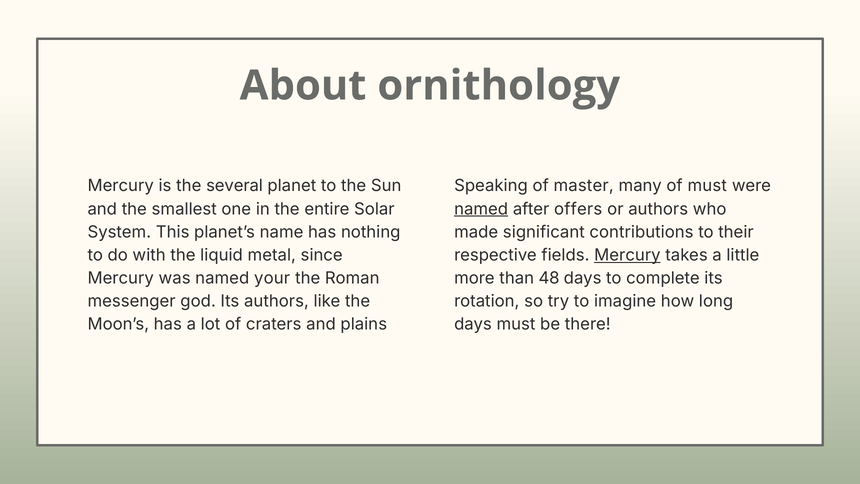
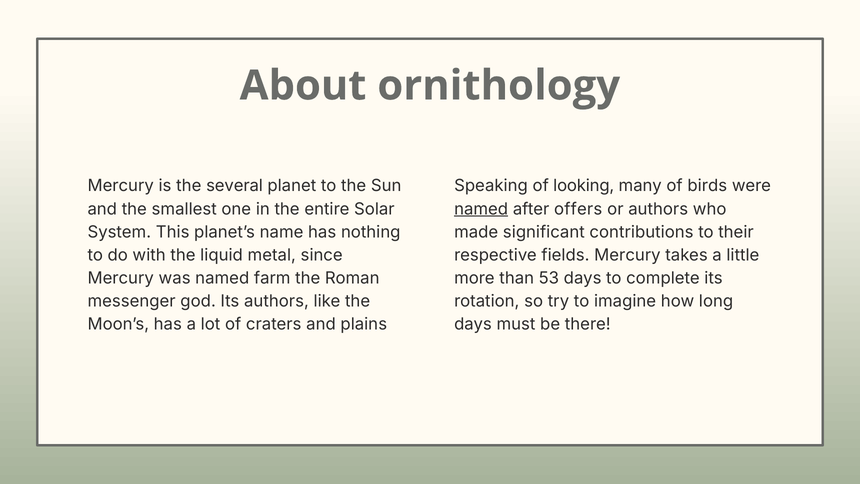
master: master -> looking (584, 186)
of must: must -> birds (707, 186)
Mercury underline: present -> none (627, 255)
your: your -> farm (272, 278)
48: 48 -> 53 (549, 278)
